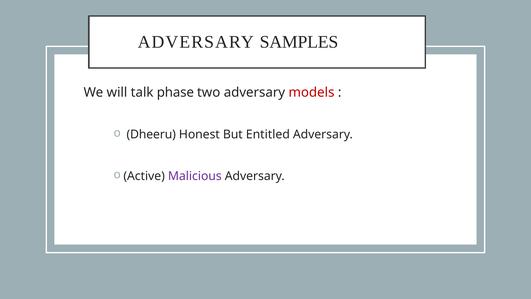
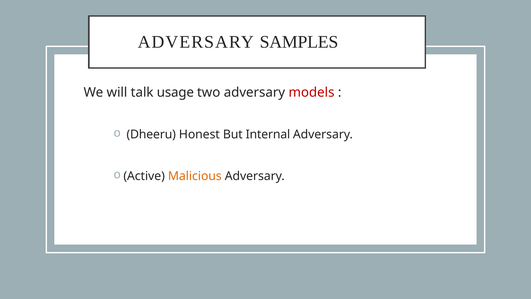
phase: phase -> usage (175, 92)
Entitled: Entitled -> Internal (268, 134)
Malicious colour: purple -> orange (195, 176)
